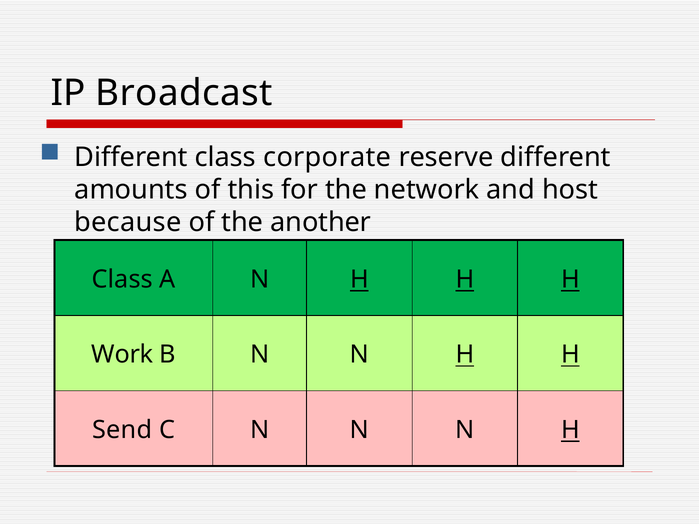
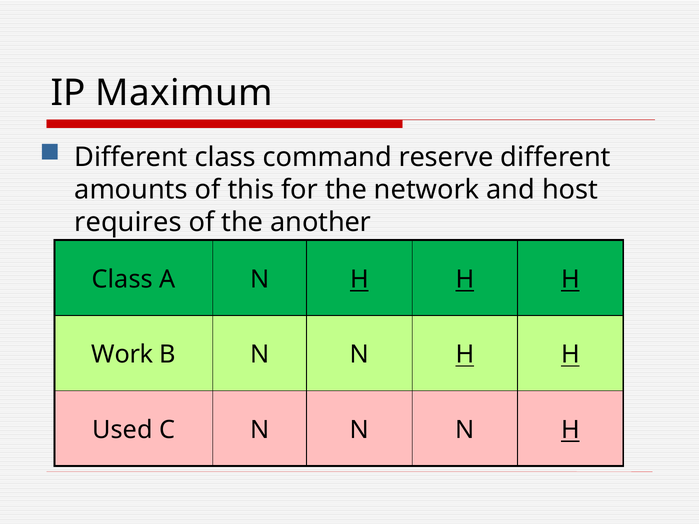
Broadcast: Broadcast -> Maximum (184, 93)
corporate: corporate -> command (327, 157)
because: because -> requires (128, 222)
Send: Send -> Used (122, 430)
